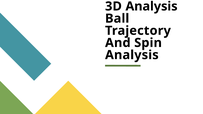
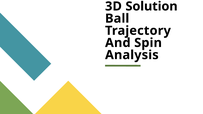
3D Analysis: Analysis -> Solution (152, 6)
